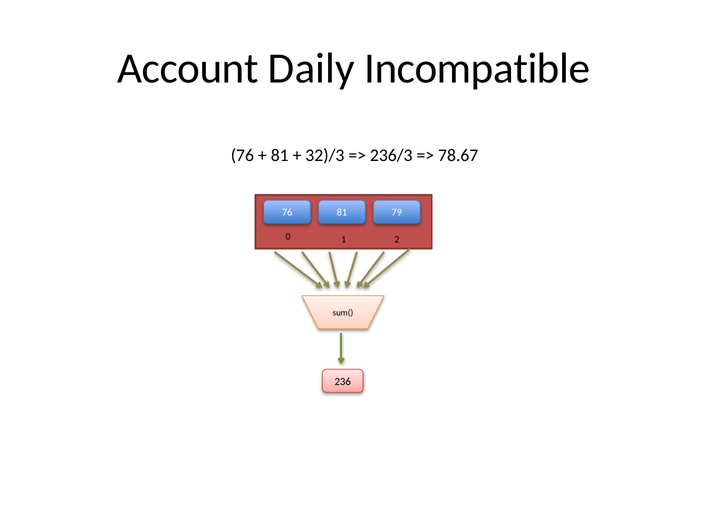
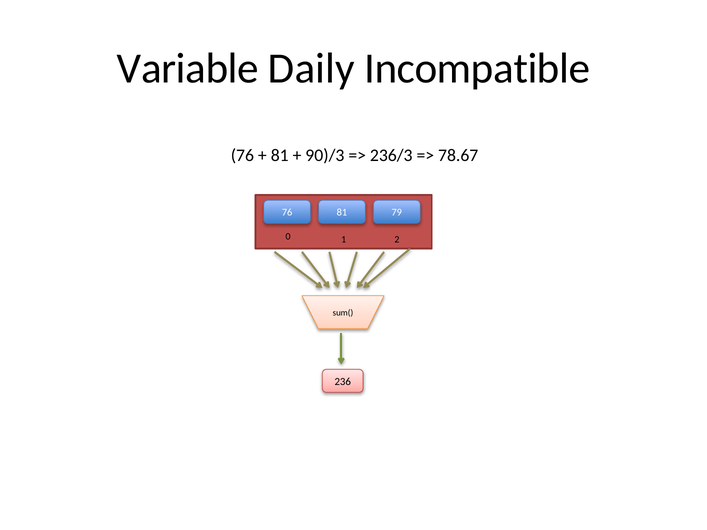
Account: Account -> Variable (188, 68)
32)/3: 32)/3 -> 90)/3 (325, 156)
